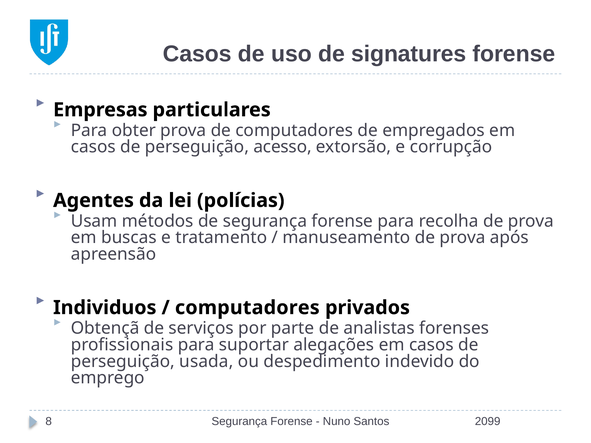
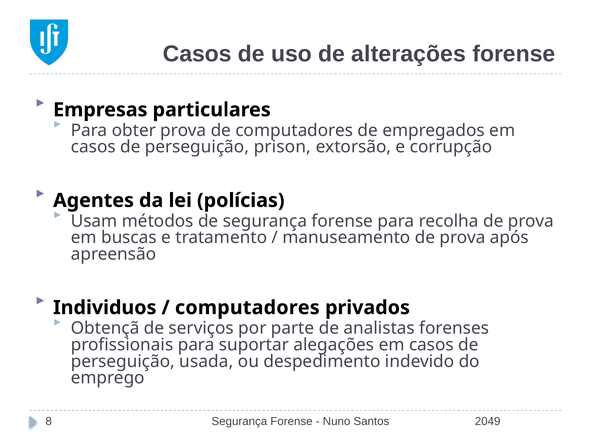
signatures: signatures -> alterações (409, 54)
acesso: acesso -> prison (282, 147)
2099: 2099 -> 2049 (488, 421)
